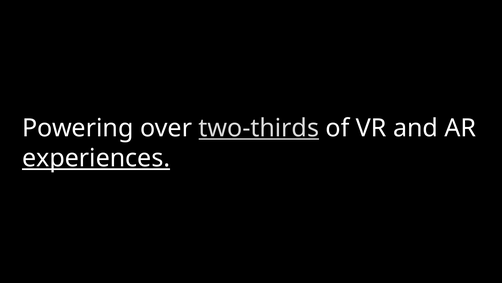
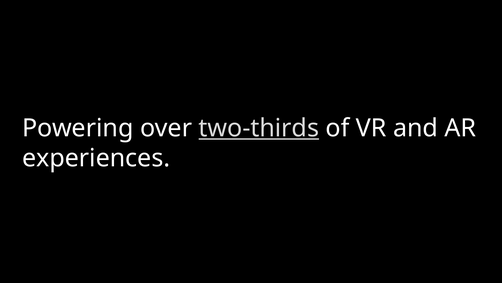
experiences underline: present -> none (96, 158)
